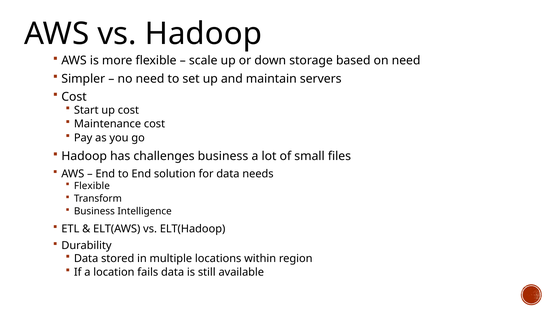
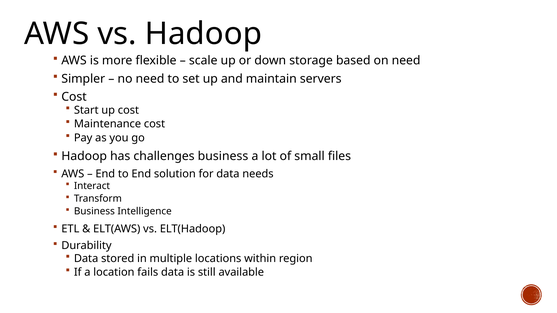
Flexible: Flexible -> Interact (92, 186)
